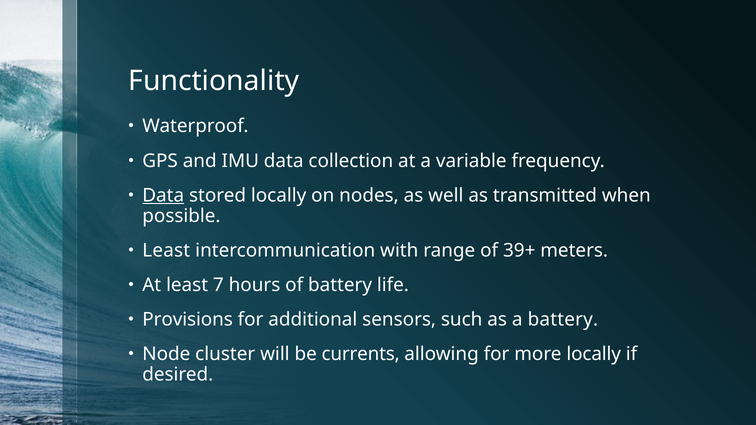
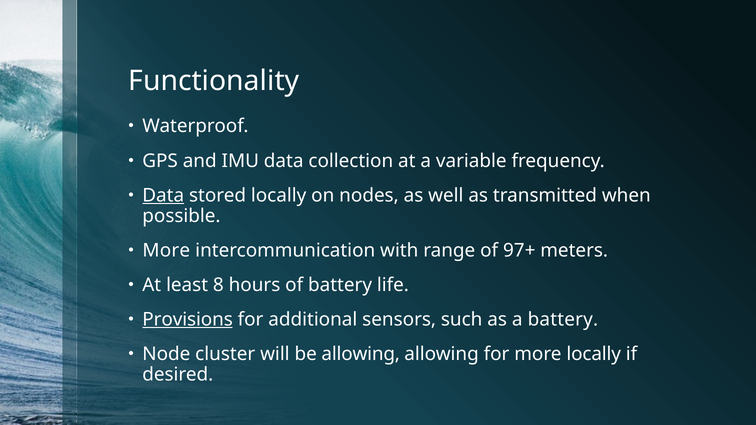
Least: Least -> More (166, 250)
39+: 39+ -> 97+ (519, 250)
7: 7 -> 8 (218, 285)
Provisions underline: none -> present (188, 320)
be currents: currents -> allowing (361, 354)
